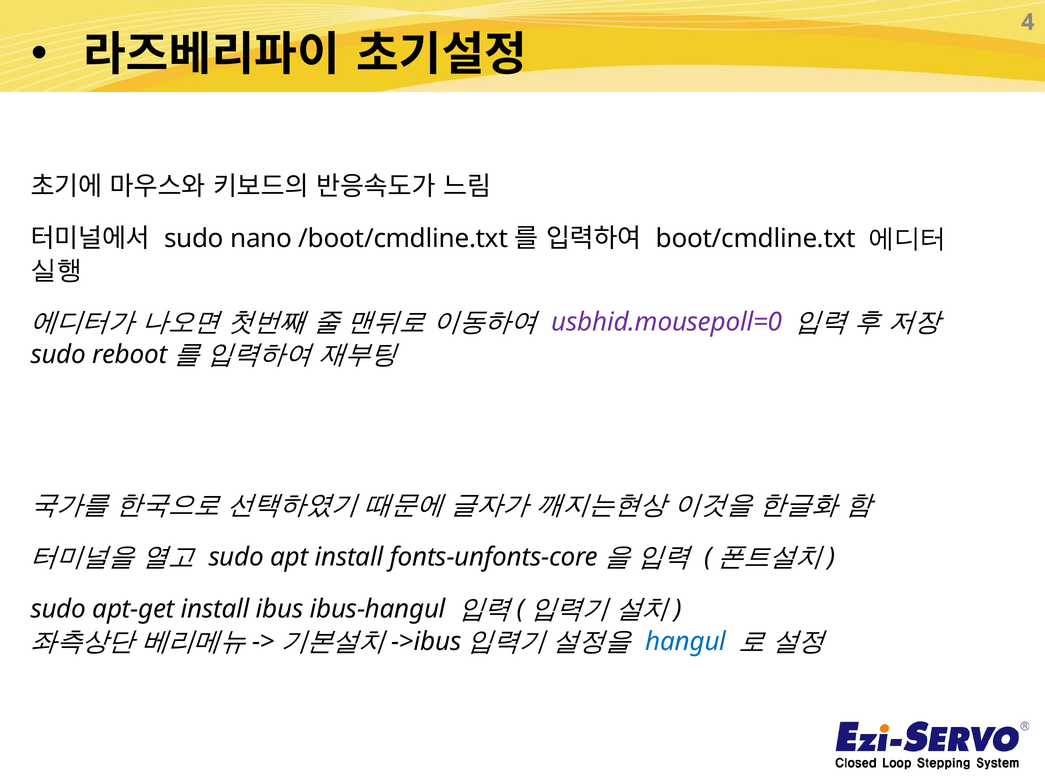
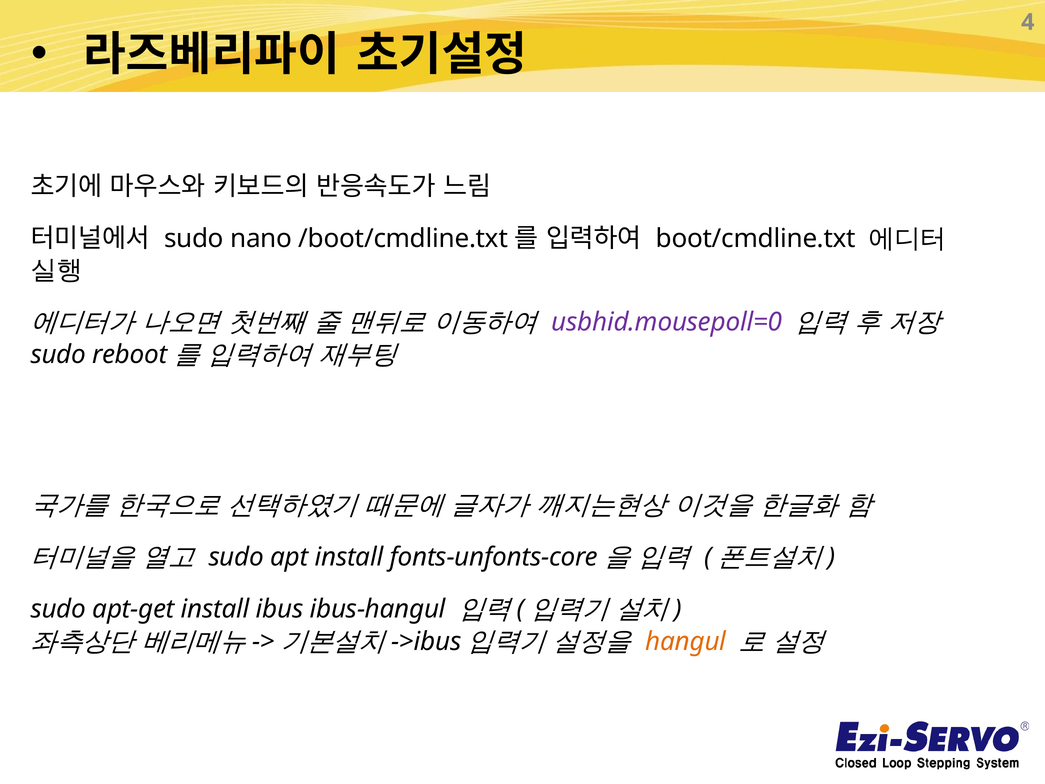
hangul colour: blue -> orange (686, 642)
